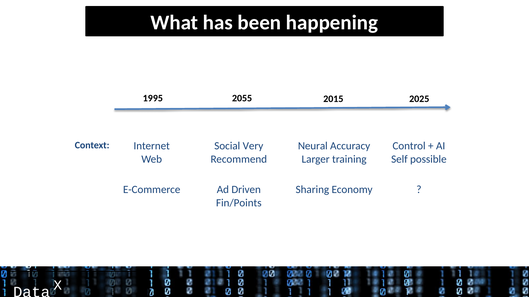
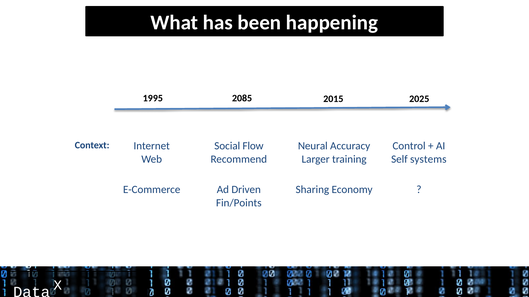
2055: 2055 -> 2085 (242, 99)
Very: Very -> Flow (253, 146)
possible: possible -> systems (428, 160)
